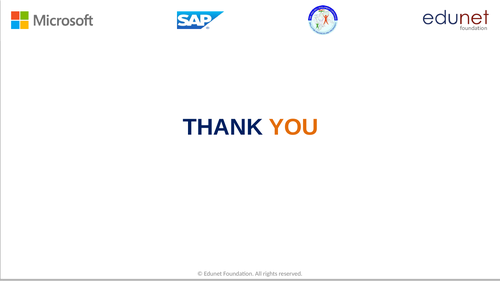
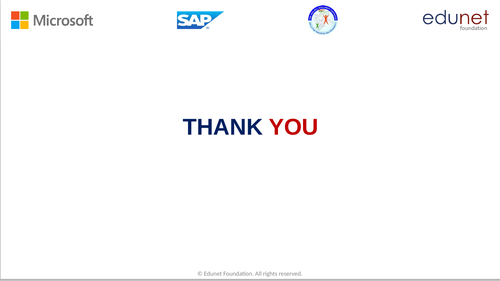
YOU colour: orange -> red (294, 128)
